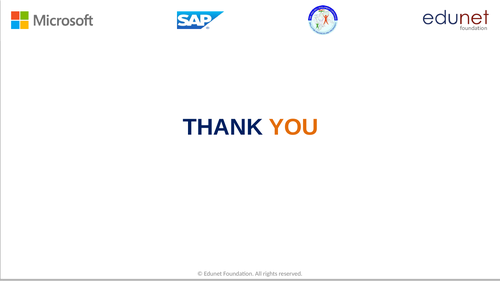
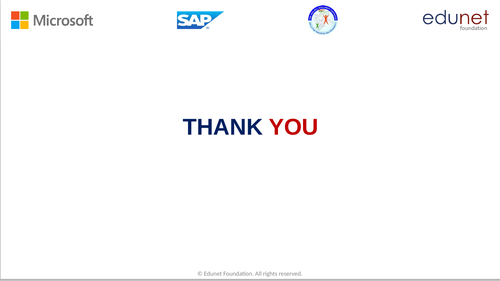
YOU colour: orange -> red (294, 128)
